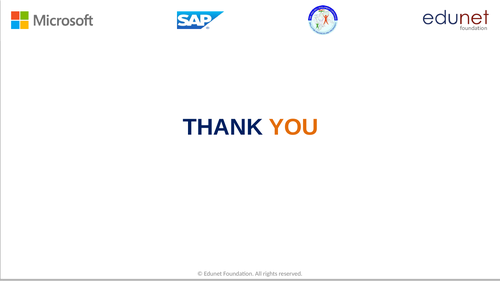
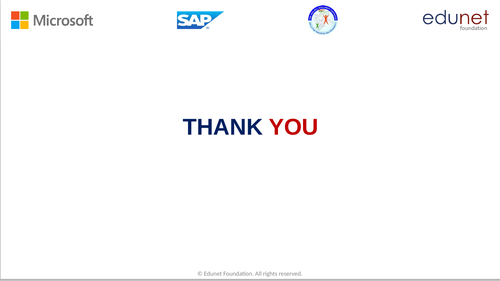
YOU colour: orange -> red (294, 128)
